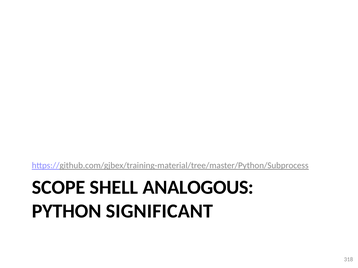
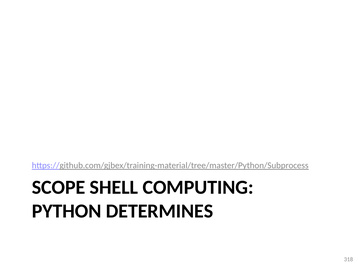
ANALOGOUS: ANALOGOUS -> COMPUTING (198, 188)
SIGNIFICANT: SIGNIFICANT -> DETERMINES (160, 212)
